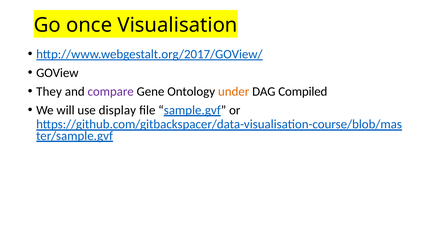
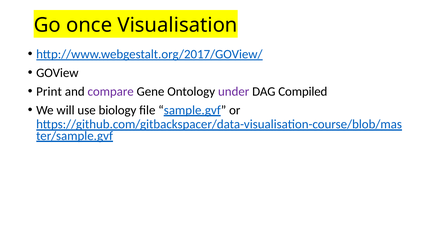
They: They -> Print (49, 91)
under colour: orange -> purple (234, 91)
display: display -> biology (118, 110)
